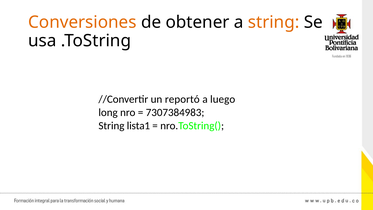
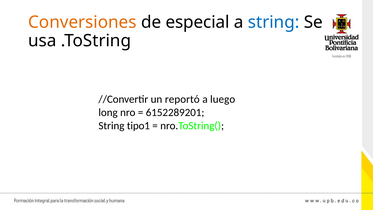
obtener: obtener -> especial (198, 22)
string colour: orange -> blue (274, 22)
7307384983: 7307384983 -> 6152289201 (175, 112)
lista1: lista1 -> tipo1 (138, 126)
